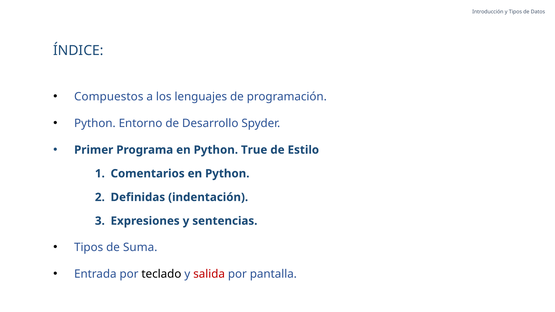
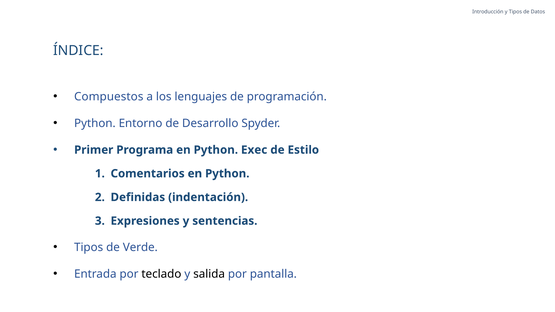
True: True -> Exec (254, 150)
Suma: Suma -> Verde (140, 248)
salida colour: red -> black (209, 274)
